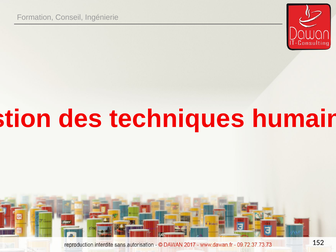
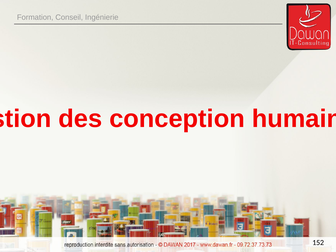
techniques: techniques -> conception (177, 119)
